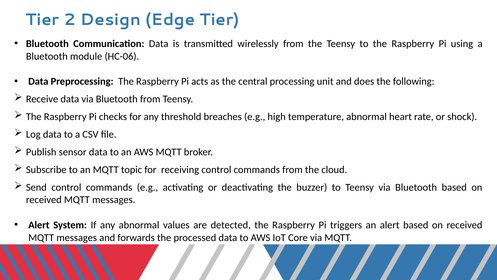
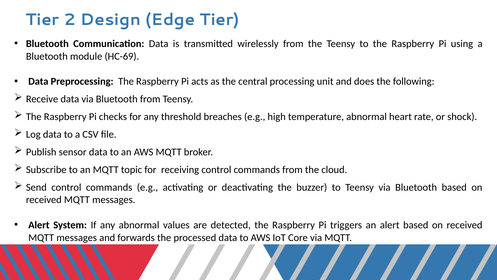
HC-06: HC-06 -> HC-69 (122, 56)
